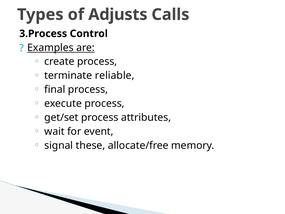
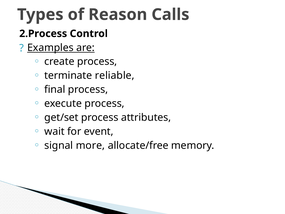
Adjusts: Adjusts -> Reason (118, 15)
3.Process: 3.Process -> 2.Process (43, 34)
these: these -> more (90, 145)
